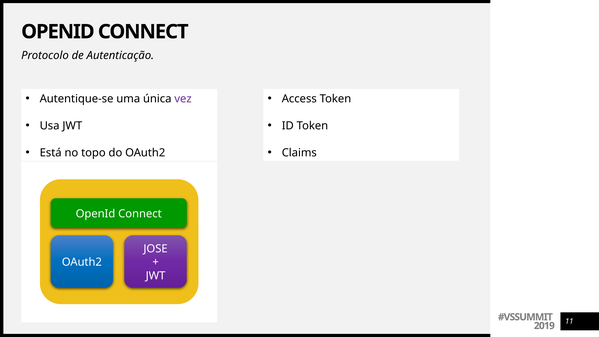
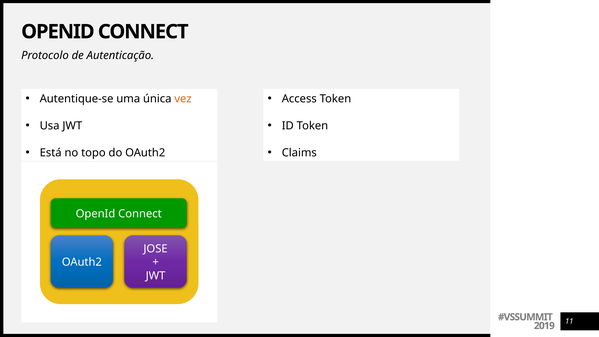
vez colour: purple -> orange (183, 99)
